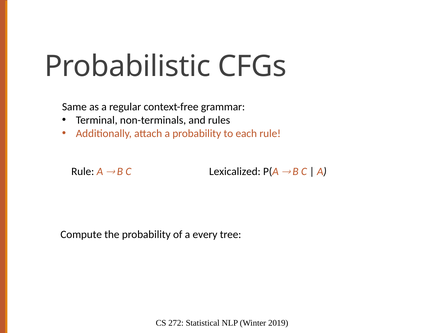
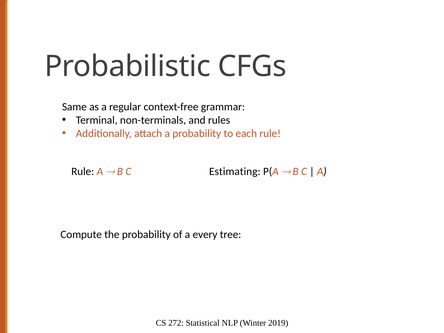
Lexicalized: Lexicalized -> Estimating (235, 171)
